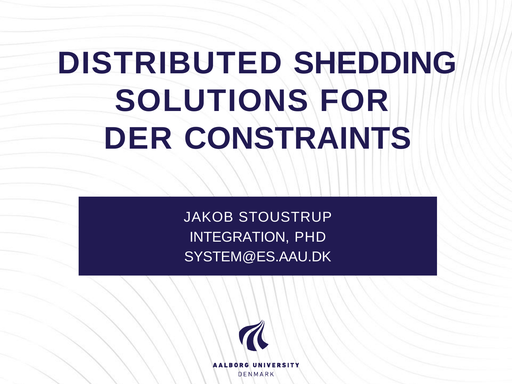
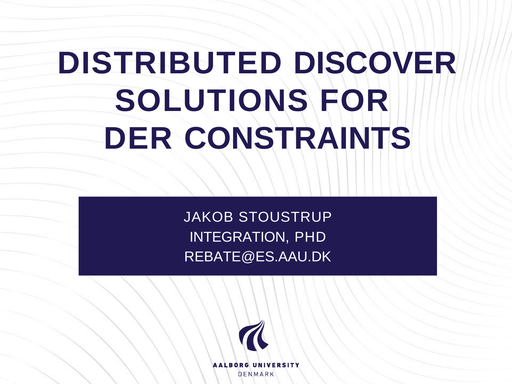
SHEDDING: SHEDDING -> DISCOVER (375, 63)
SYSTEM@ES.AAU.DK: SYSTEM@ES.AAU.DK -> REBATE@ES.AAU.DK (258, 257)
